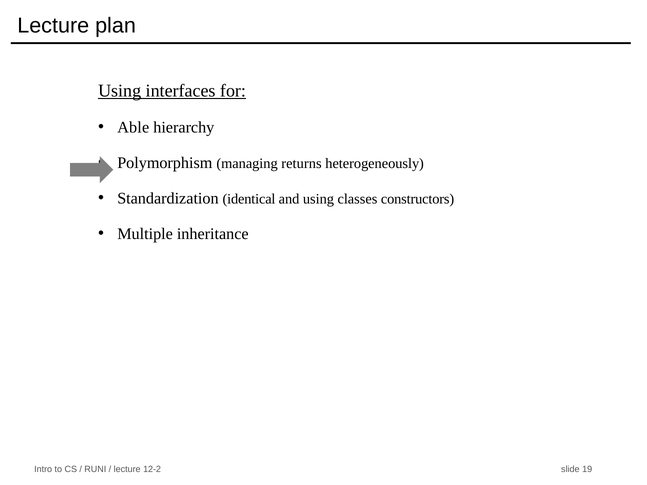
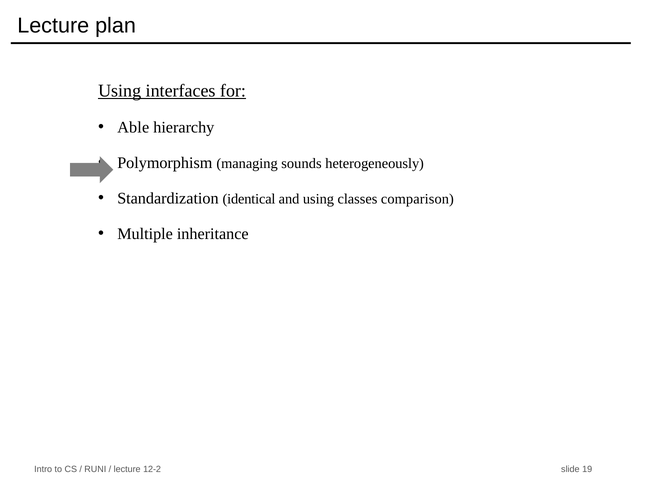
returns: returns -> sounds (301, 164)
constructors: constructors -> comparison (417, 199)
